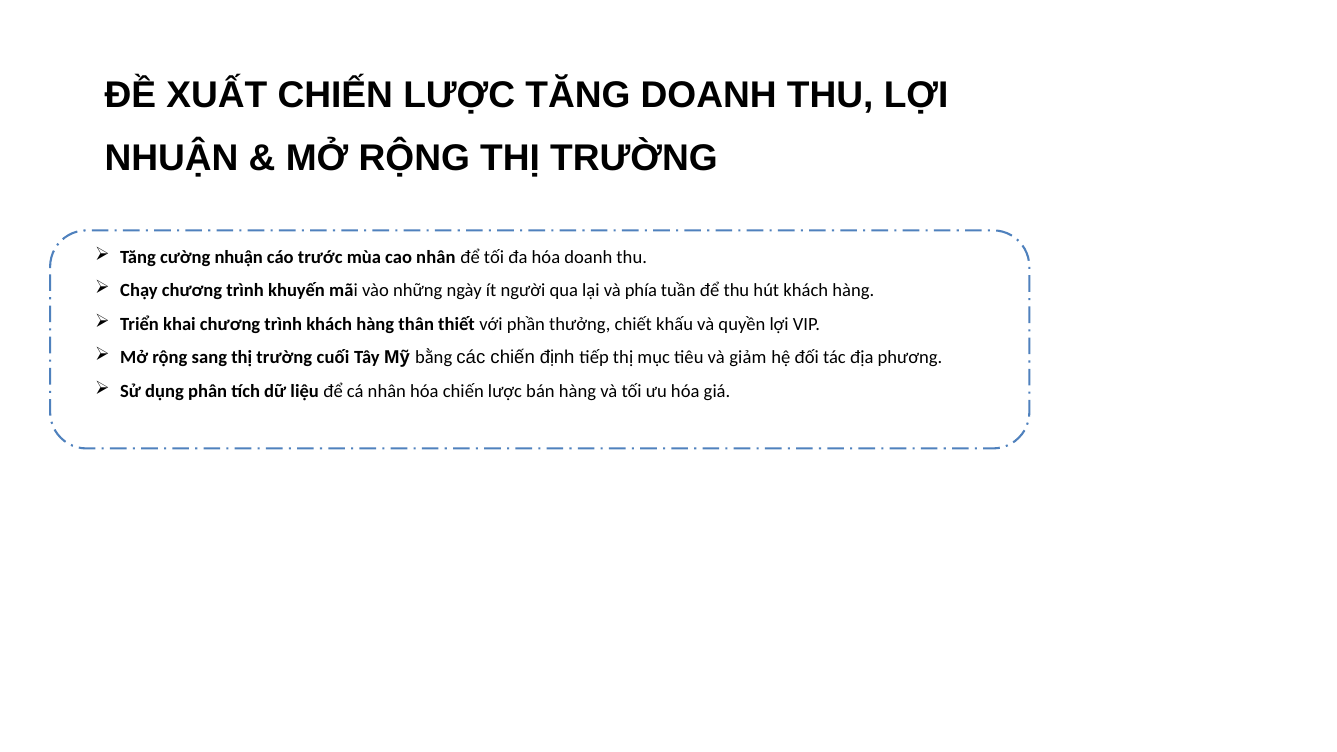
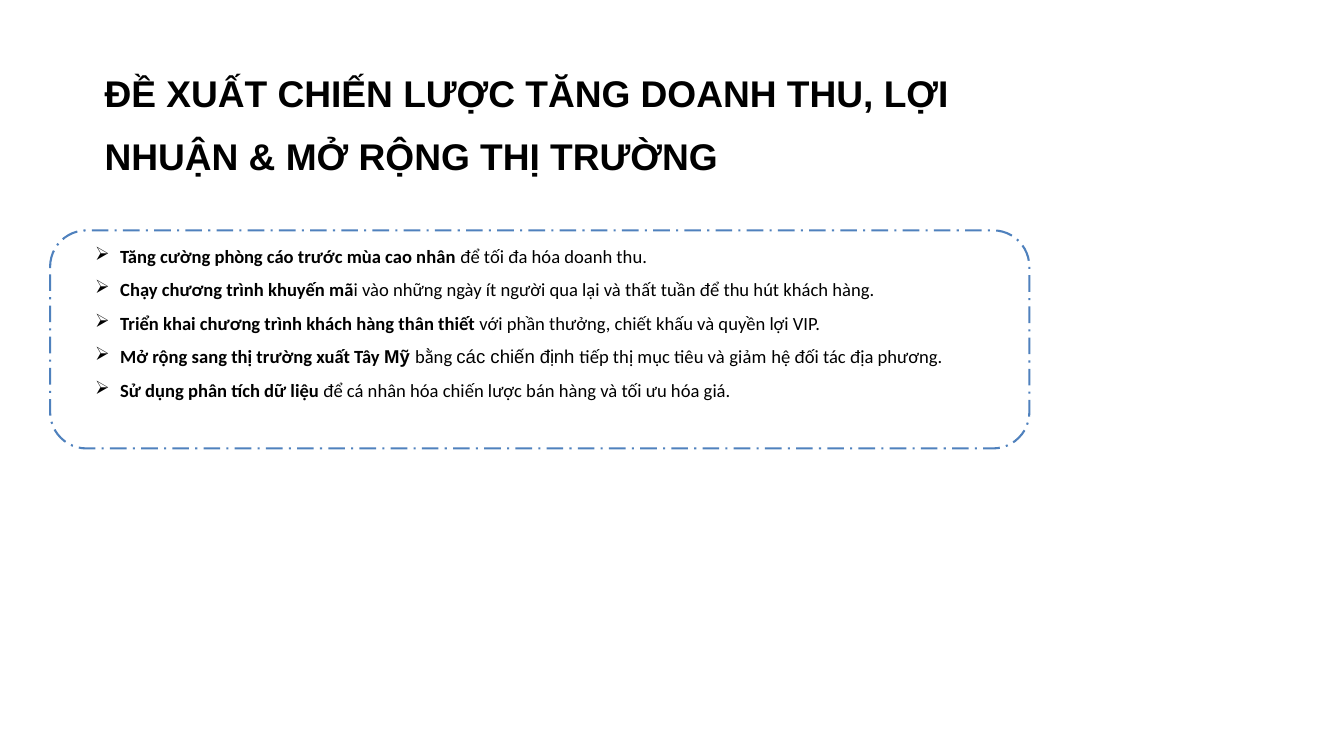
cường nhuận: nhuận -> phòng (239, 257)
phía: phía -> thất (641, 291)
trường cuối: cuối -> xuất (333, 357)
